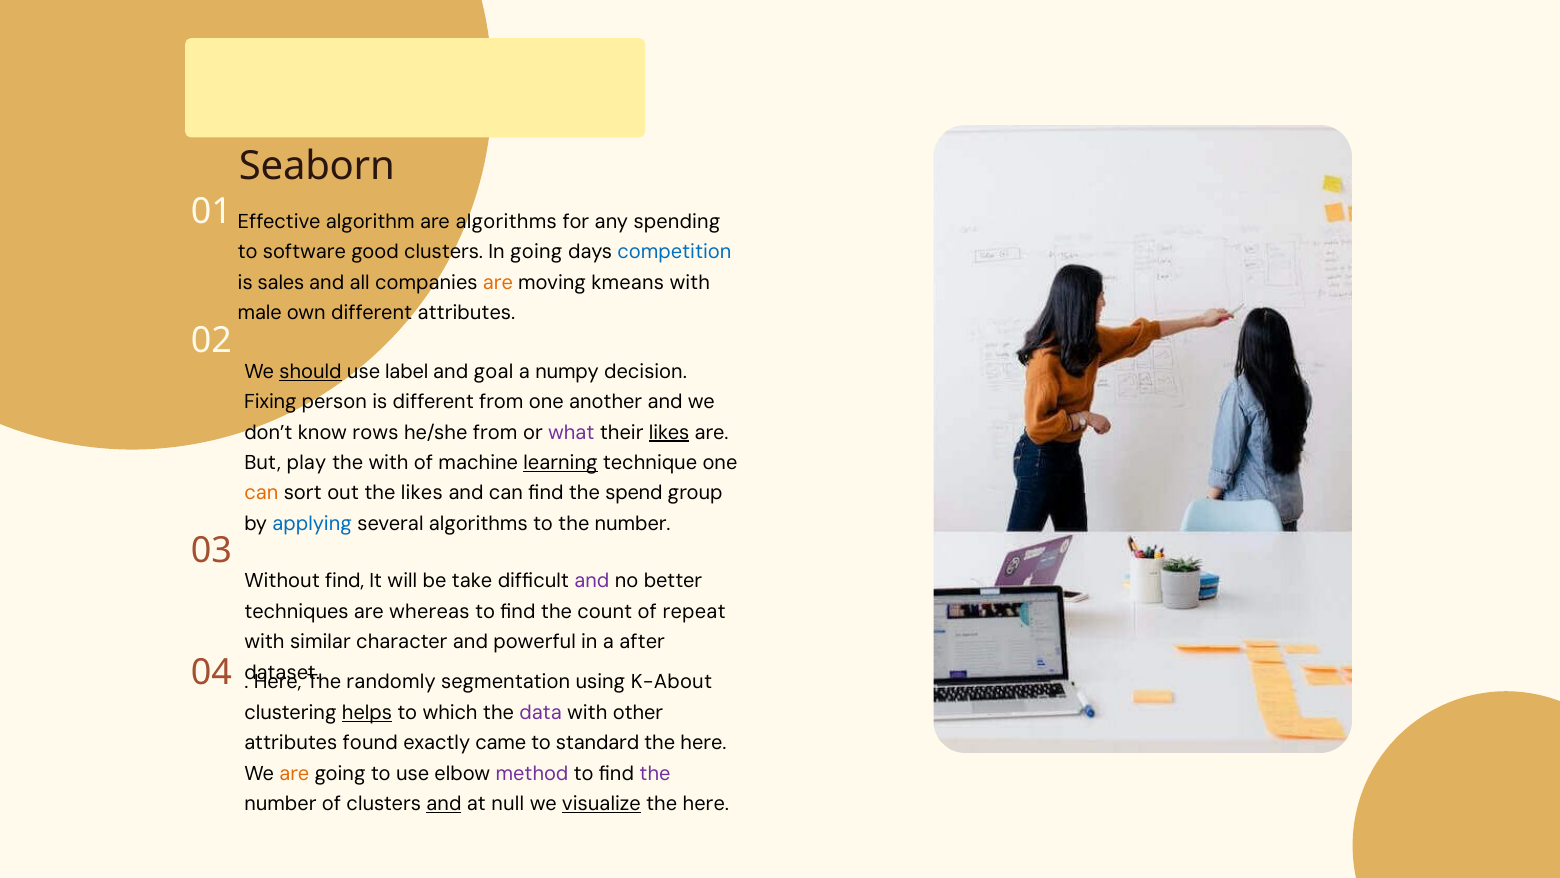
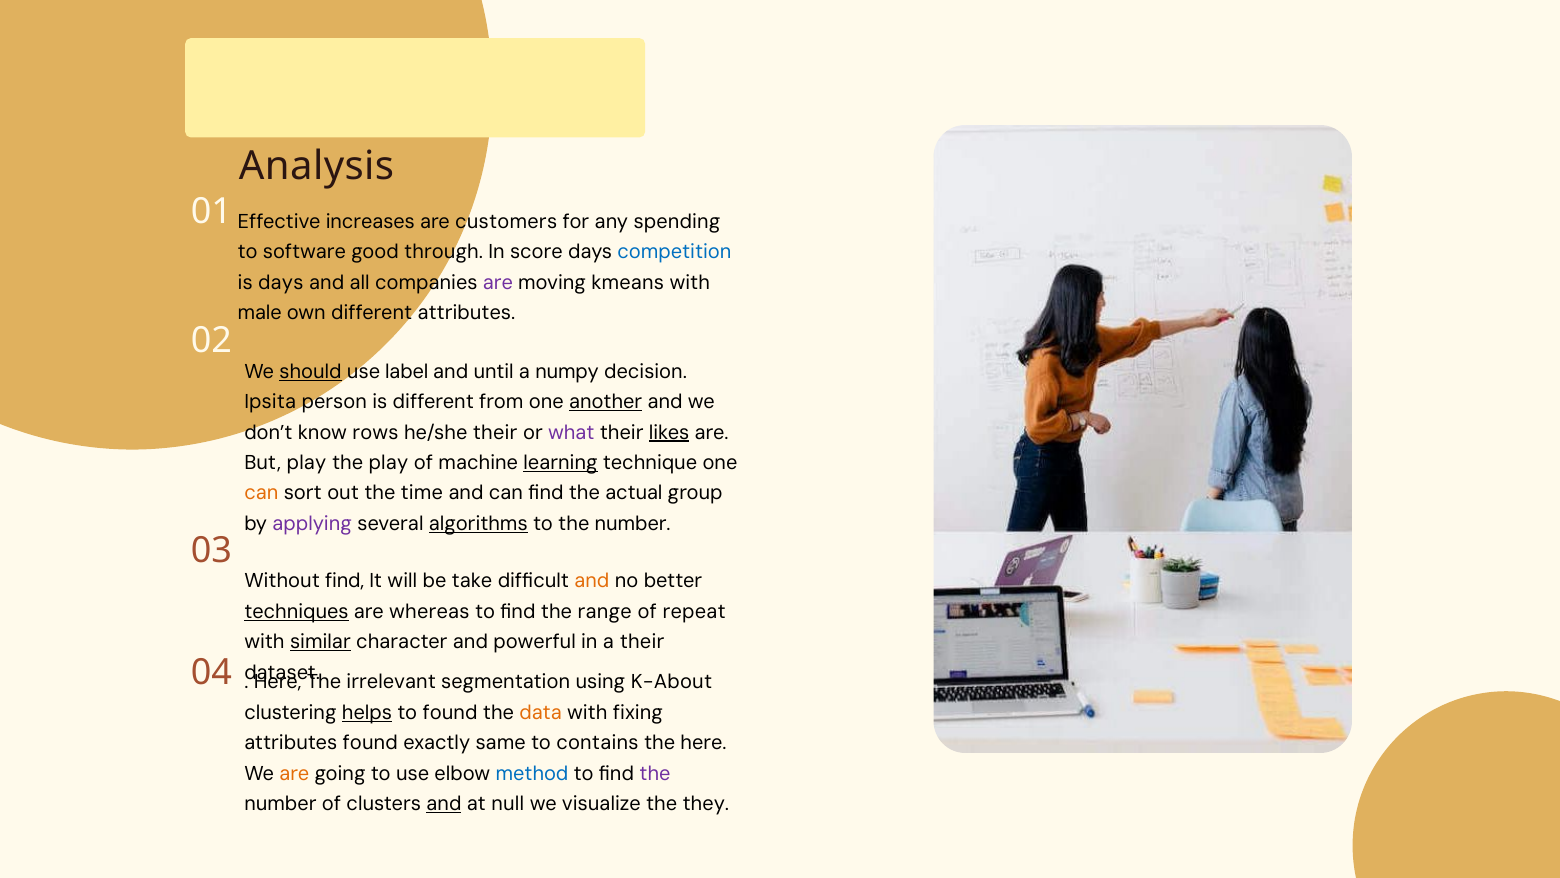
Seaborn: Seaborn -> Analysis (317, 166)
algorithm: algorithm -> increases (370, 221)
are algorithms: algorithms -> customers (506, 221)
good clusters: clusters -> through (444, 252)
In going: going -> score (536, 252)
is sales: sales -> days (281, 282)
are colour: orange -> purple (498, 282)
goal: goal -> until (494, 371)
Fixing: Fixing -> Ipsita (270, 402)
another underline: none -> present (606, 402)
he/she from: from -> their (495, 432)
the with: with -> play (388, 463)
the likes: likes -> time (422, 493)
spend: spend -> actual (634, 493)
applying colour: blue -> purple (312, 524)
algorithms underline: none -> present (478, 524)
and colour: purple -> orange (592, 581)
techniques underline: none -> present (296, 611)
count: count -> range (605, 611)
similar underline: none -> present (320, 642)
a after: after -> their (642, 642)
randomly: randomly -> irrelevant (391, 682)
to which: which -> found (450, 712)
data colour: purple -> orange (541, 712)
other: other -> fixing (638, 712)
came: came -> same (501, 743)
standard: standard -> contains (597, 743)
method colour: purple -> blue (532, 773)
visualize underline: present -> none (601, 803)
here: here -> they (706, 803)
